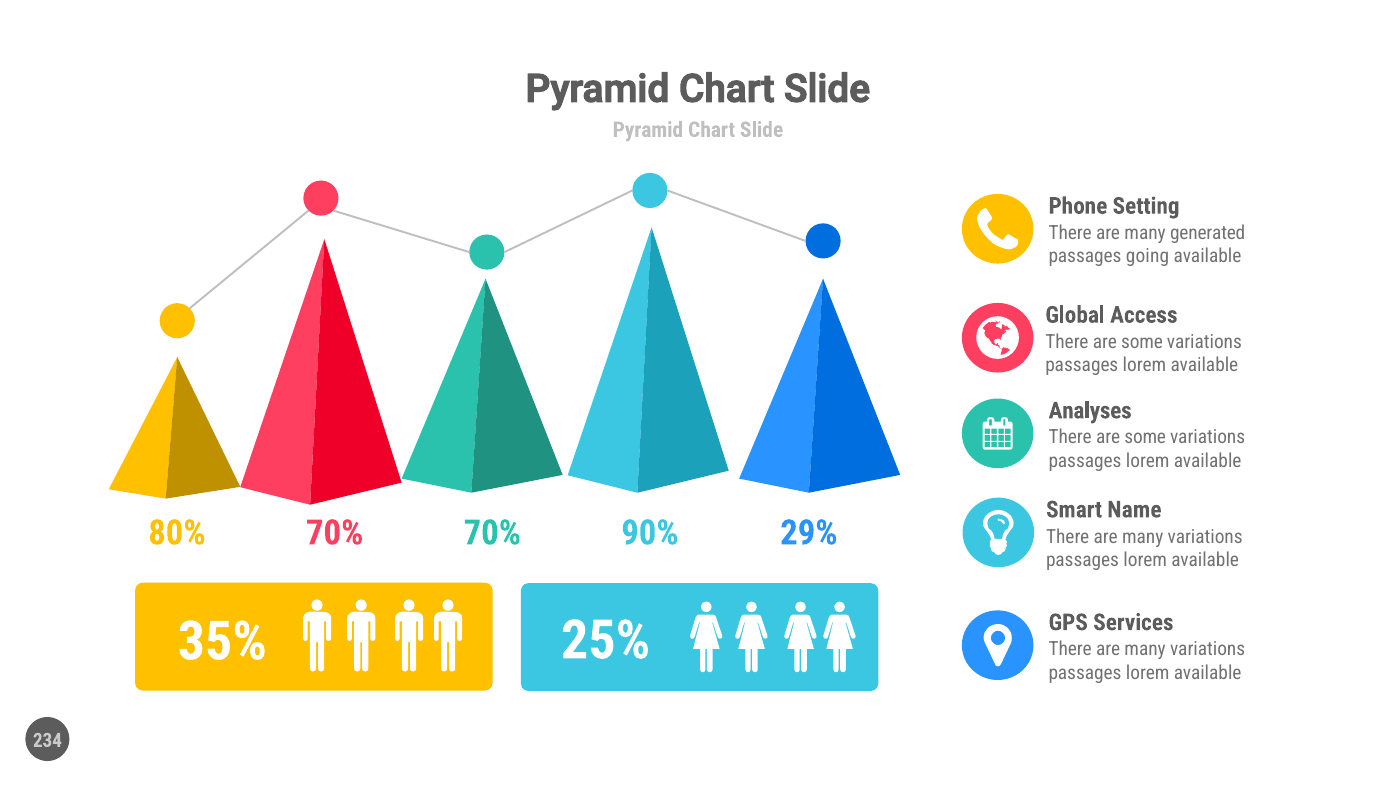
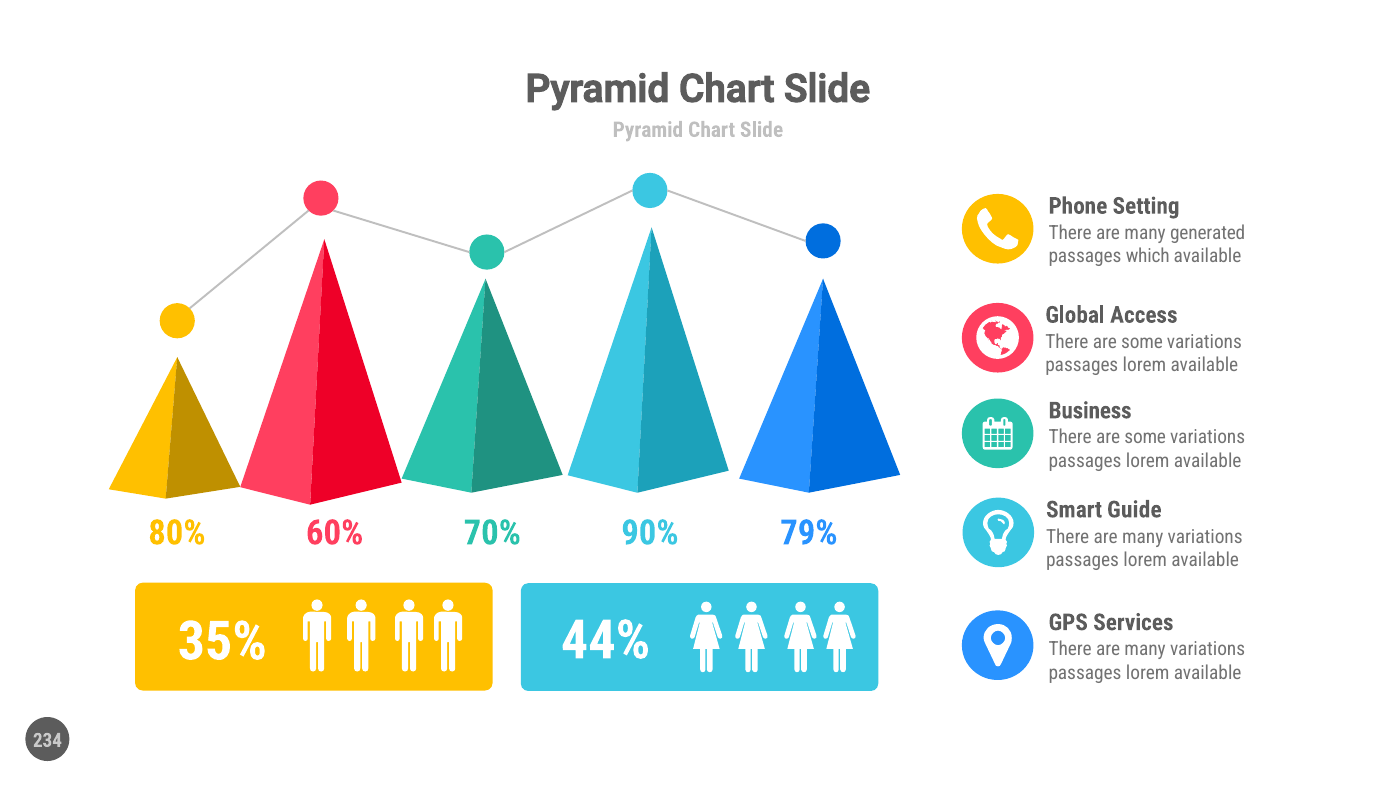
going: going -> which (1148, 256)
Analyses: Analyses -> Business (1090, 410)
Name: Name -> Guide (1134, 509)
70%: 70% -> 60% (335, 532)
29%: 29% -> 79% (809, 532)
25%: 25% -> 44% (606, 640)
